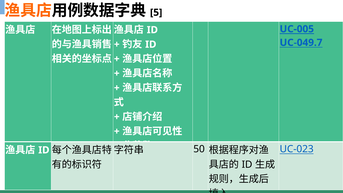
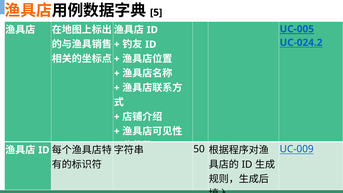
UC-049.7: UC-049.7 -> UC-024.2 (301, 43)
UC-023: UC-023 -> UC-009 (297, 149)
